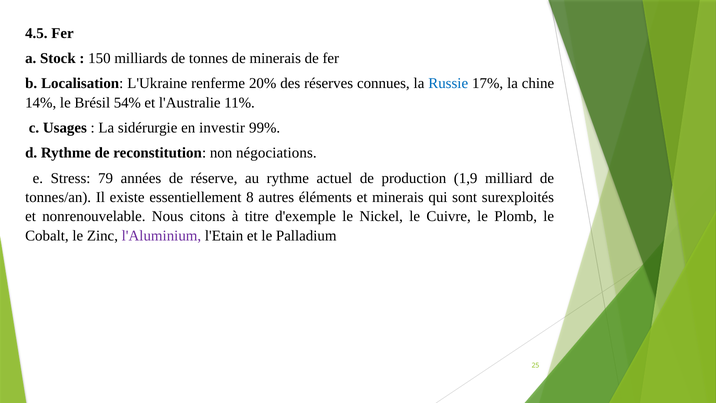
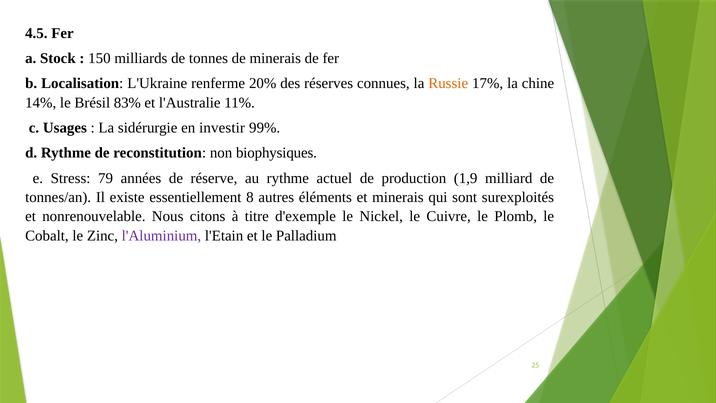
Russie colour: blue -> orange (448, 83)
54%: 54% -> 83% (127, 103)
négociations: négociations -> biophysiques (276, 153)
